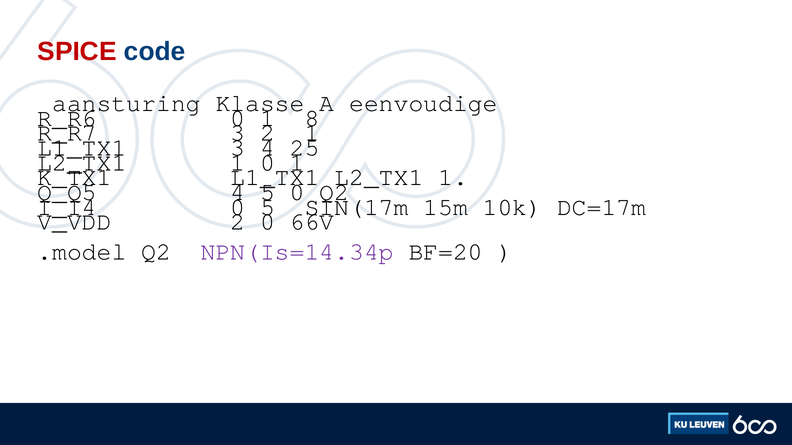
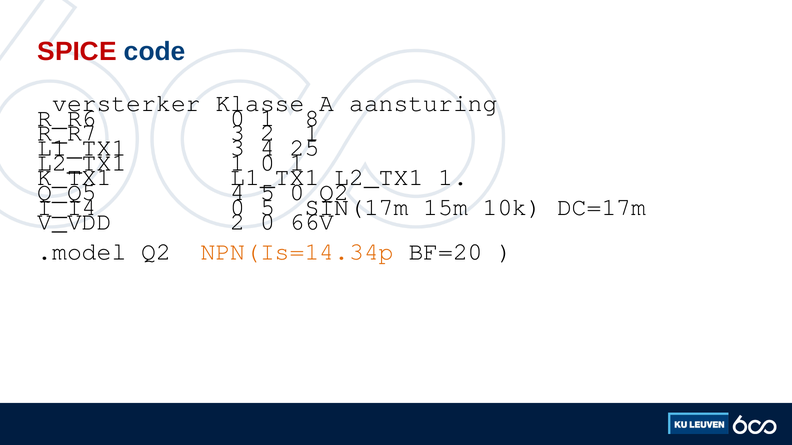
aansturing: aansturing -> versterker (126, 103)
eenvoudige: eenvoudige -> aansturing (423, 103)
NPN(Is=14.34p colour: purple -> orange (297, 252)
